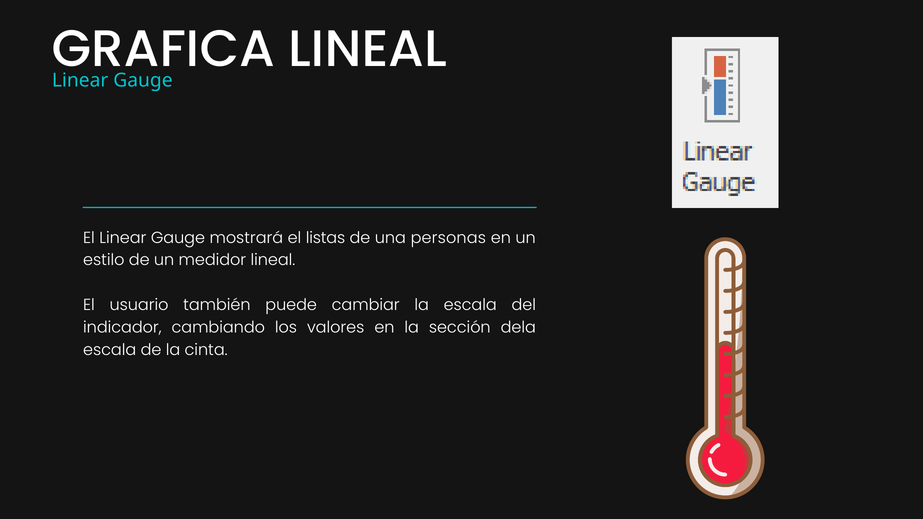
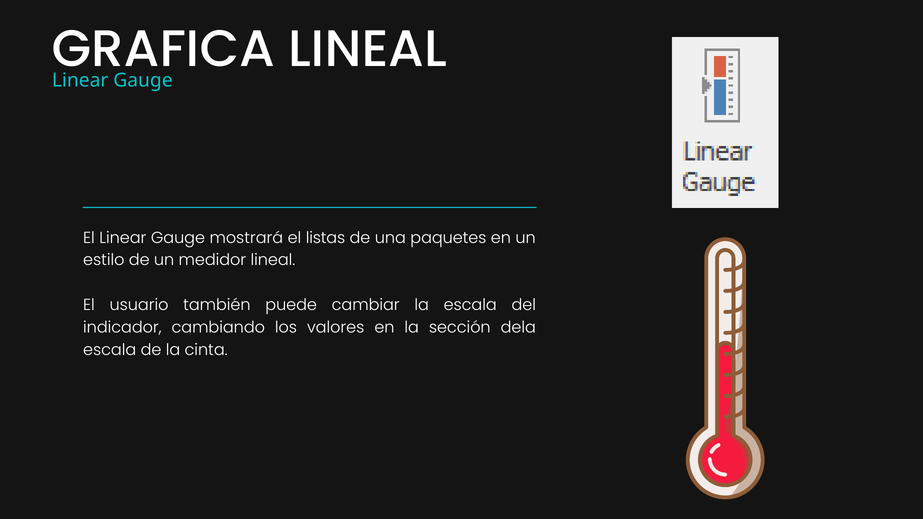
personas: personas -> paquetes (448, 238)
